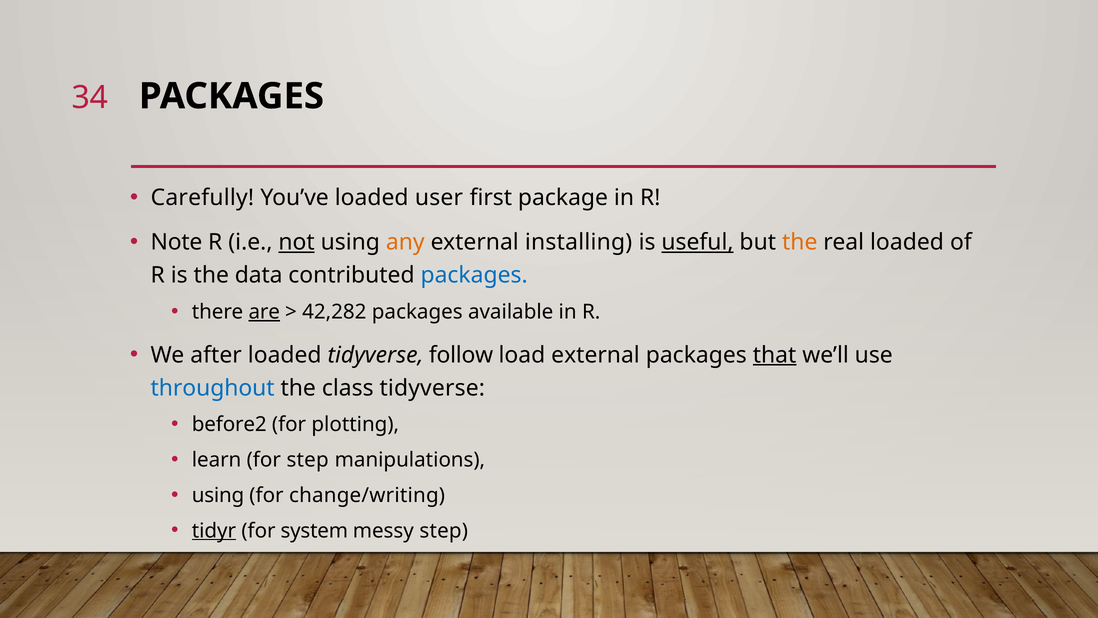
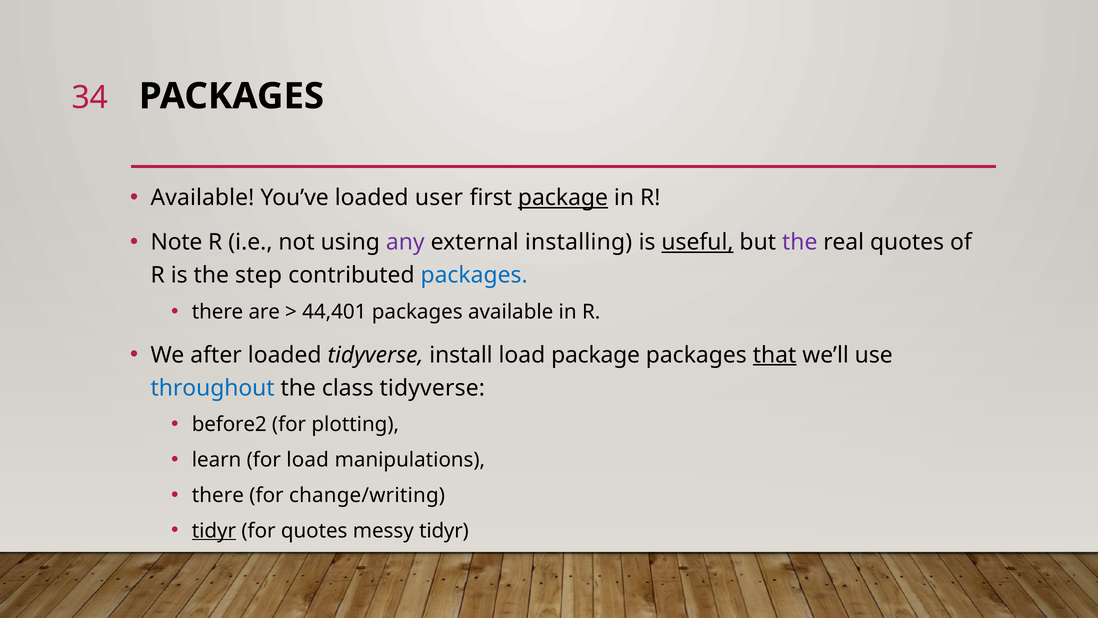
Carefully: Carefully -> Available (202, 198)
package underline: none -> present (563, 198)
not underline: present -> none (297, 242)
any colour: orange -> purple (405, 242)
the colour: orange -> purple (800, 242)
real loaded: loaded -> quotes (907, 242)
data: data -> step (259, 275)
are underline: present -> none (264, 312)
42,282: 42,282 -> 44,401 (334, 312)
follow: follow -> install (461, 355)
load external: external -> package (596, 355)
for step: step -> load (308, 460)
using: using -> there (218, 495)
for system: system -> quotes (314, 530)
messy step: step -> tidyr (444, 530)
